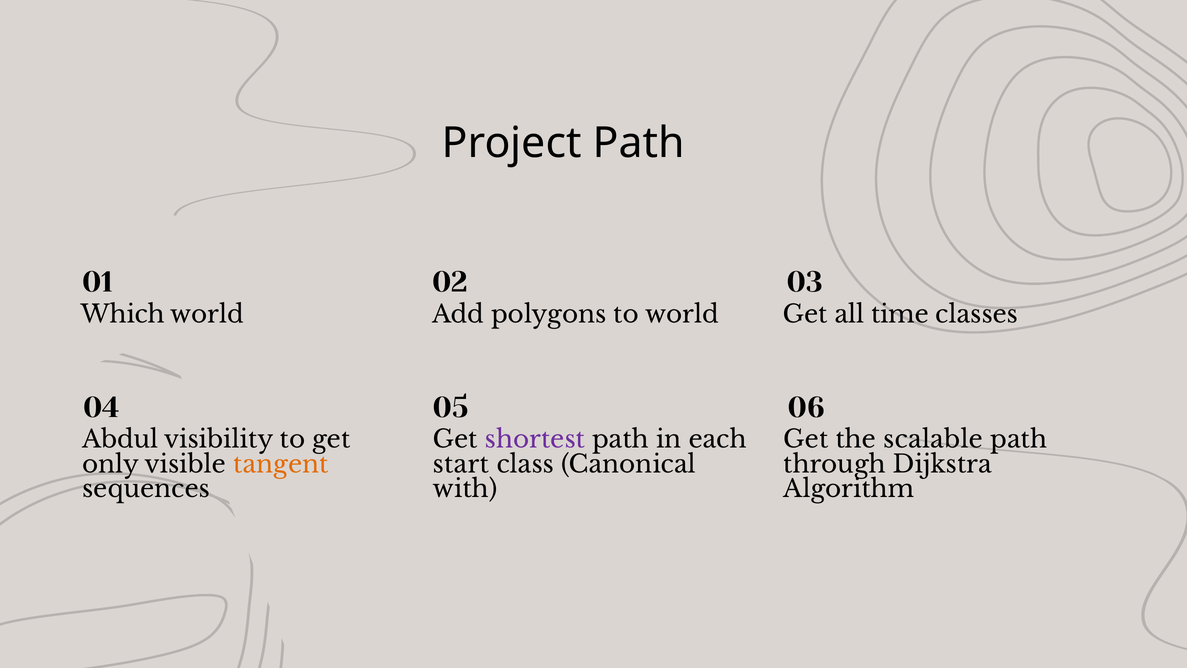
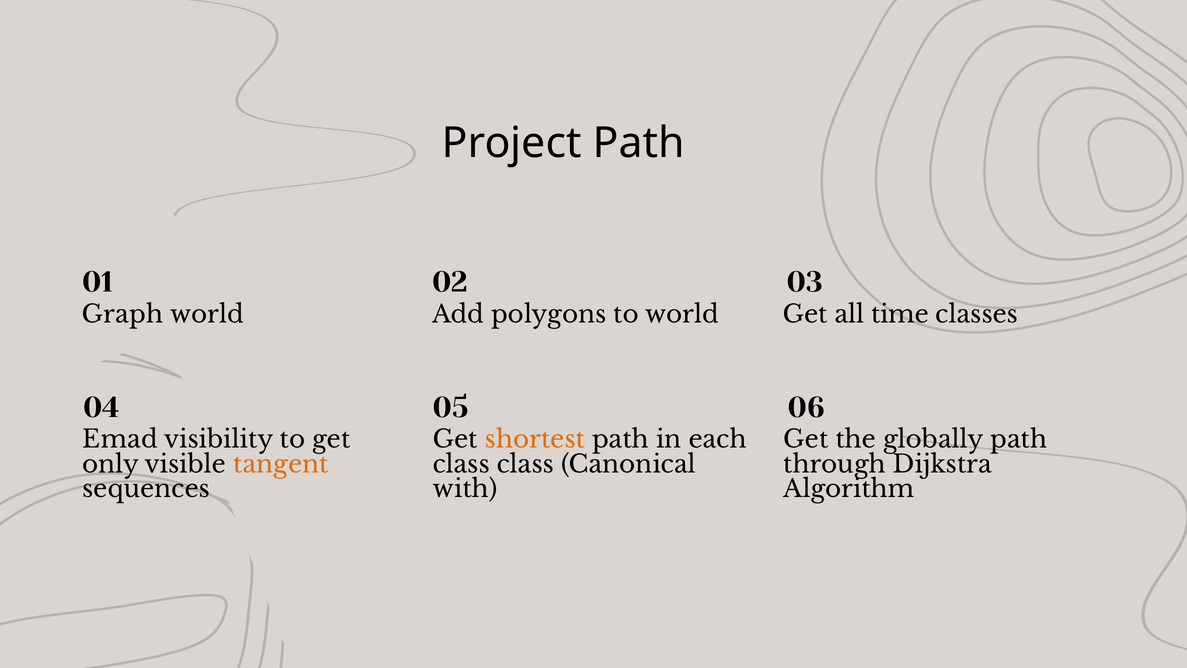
Which: Which -> Graph (123, 315)
Abdul: Abdul -> Emad (120, 440)
shortest colour: purple -> orange (535, 440)
scalable: scalable -> globally (933, 440)
start: start -> class (461, 464)
